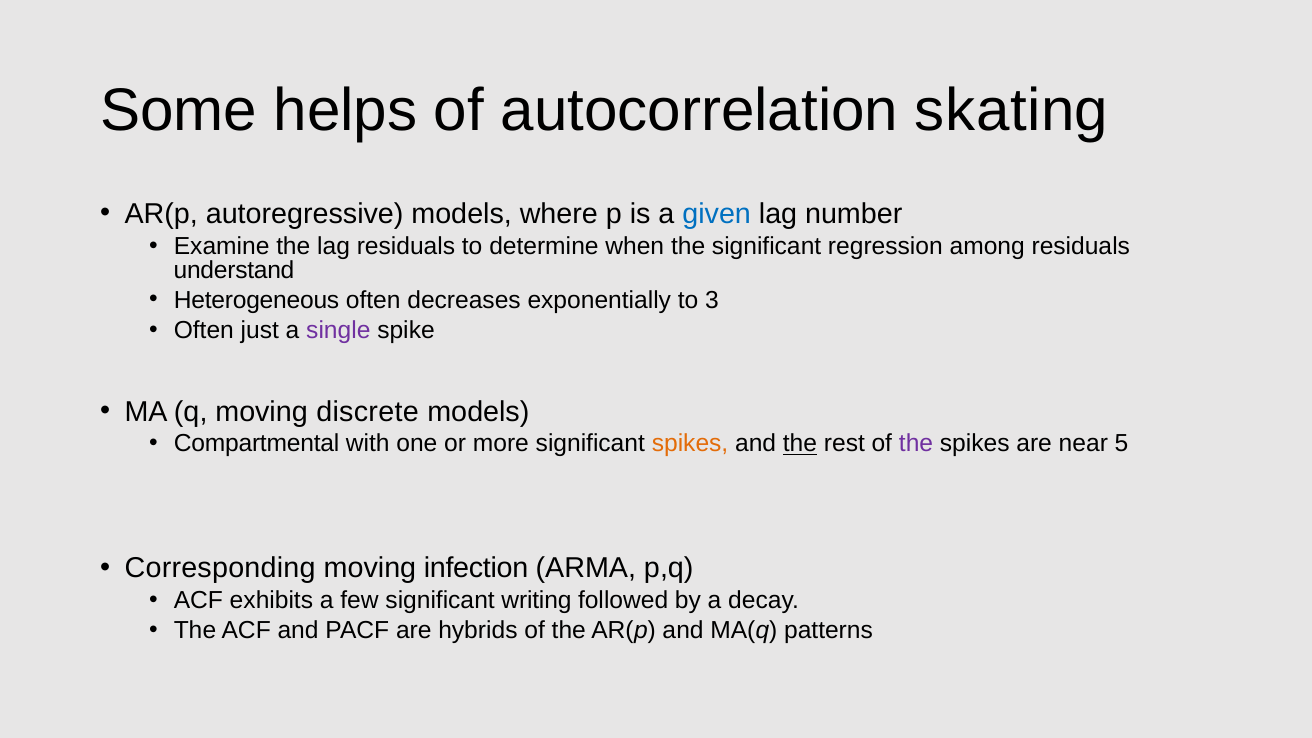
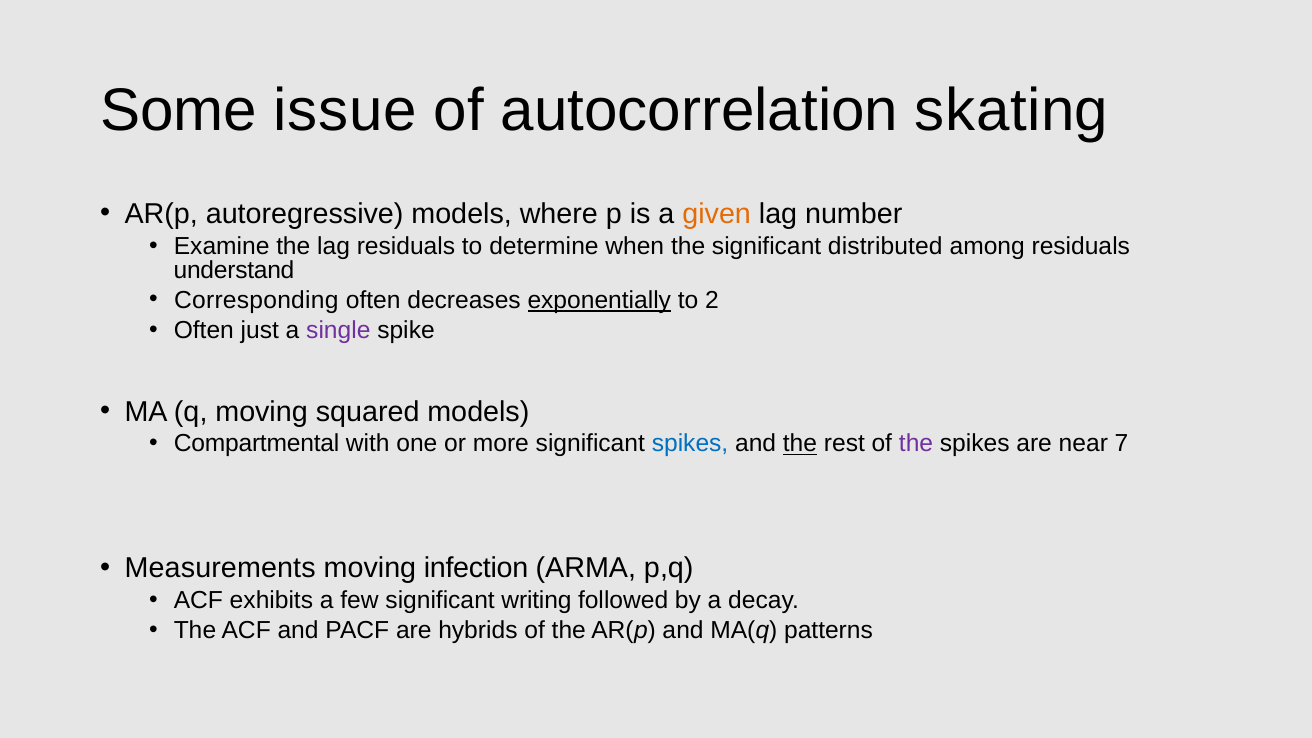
helps: helps -> issue (345, 110)
given colour: blue -> orange (717, 214)
regression: regression -> distributed (885, 246)
Heterogeneous: Heterogeneous -> Corresponding (256, 300)
exponentially underline: none -> present (599, 300)
3: 3 -> 2 (712, 300)
discrete: discrete -> squared (368, 412)
spikes colour: orange -> blue (690, 444)
5: 5 -> 7 (1122, 444)
Corresponding: Corresponding -> Measurements (220, 568)
